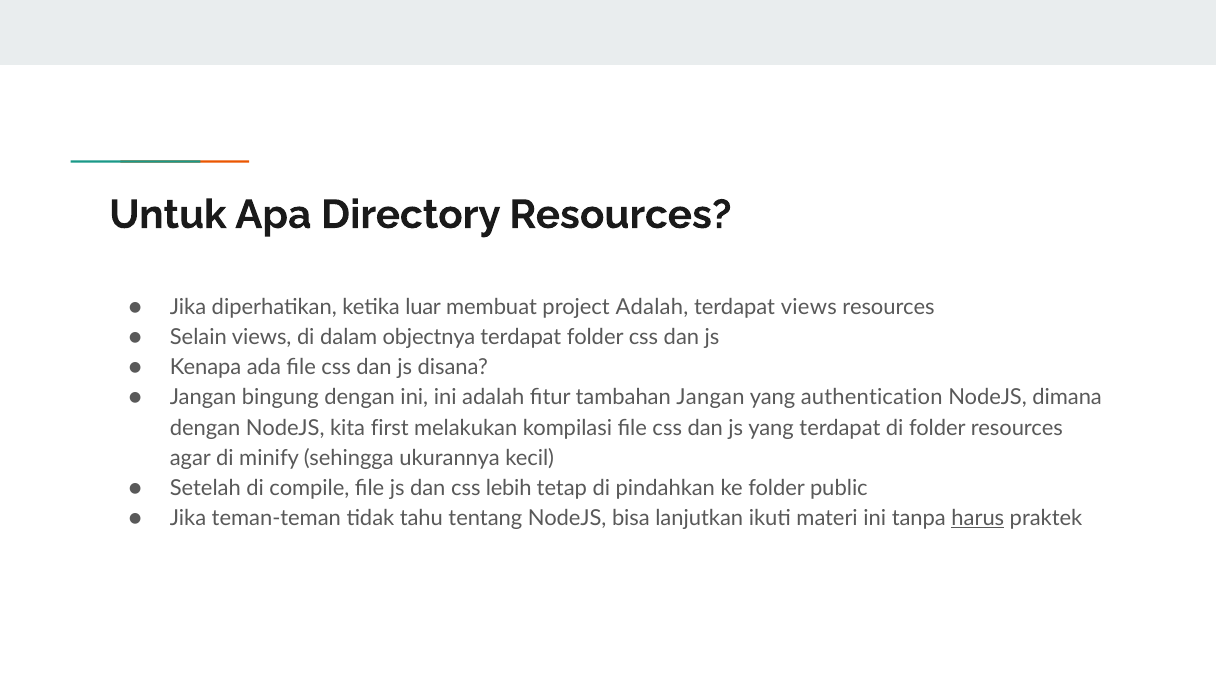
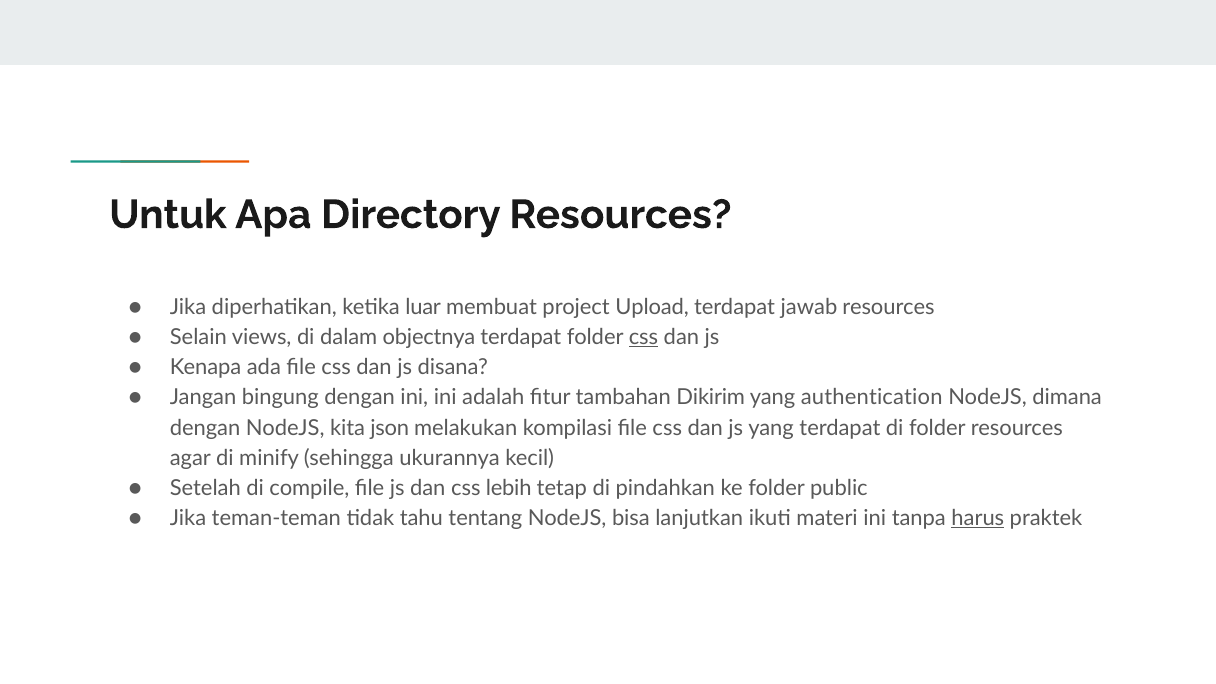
project Adalah: Adalah -> Upload (652, 307)
terdapat views: views -> jawab (809, 307)
css underline: none -> present (643, 337)
tambahan Jangan: Jangan -> Dikirim (711, 398)
first: first -> json (390, 428)
